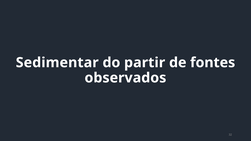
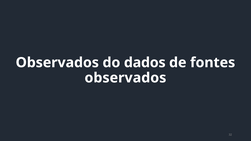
Sedimentar: Sedimentar -> Observados (57, 63)
partir: partir -> dados (145, 63)
